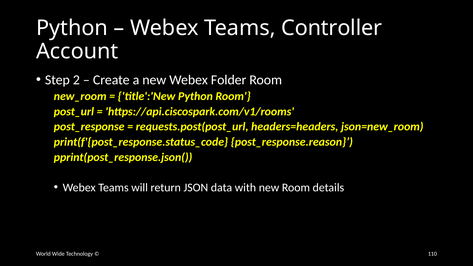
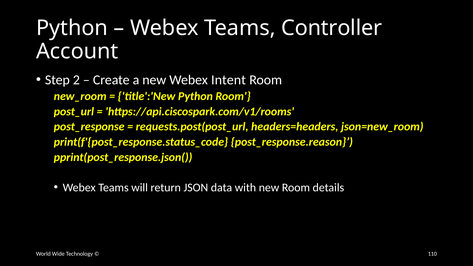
Folder: Folder -> Intent (229, 80)
